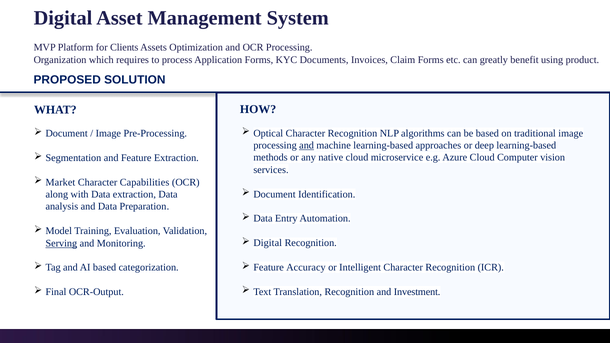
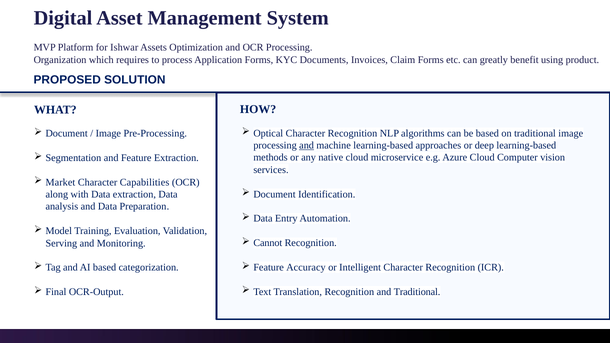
Clients: Clients -> Ishwar (124, 48)
Digital: Digital -> Cannot (268, 243)
Serving underline: present -> none (61, 243)
and Investment: Investment -> Traditional (417, 292)
